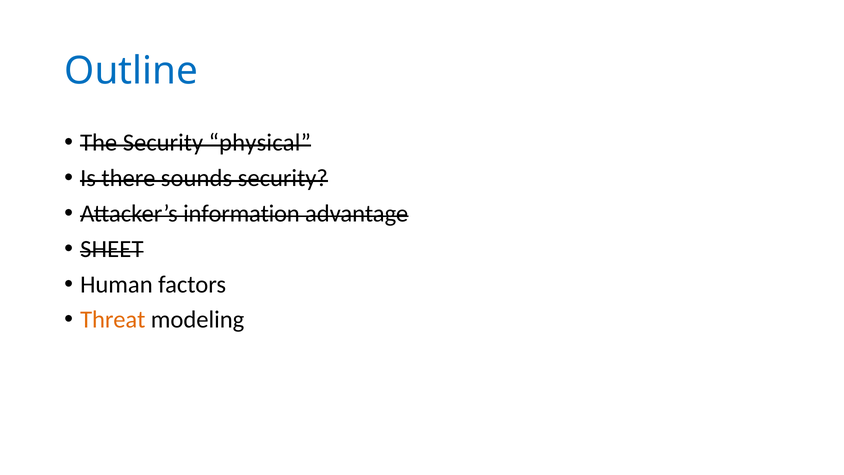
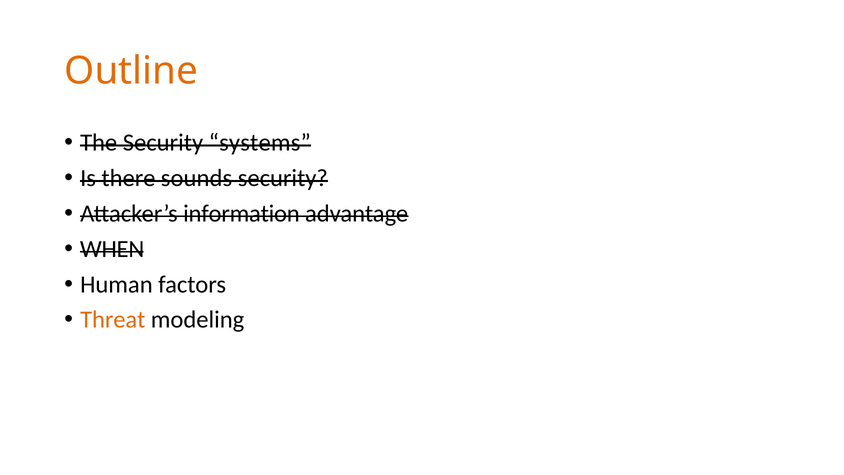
Outline colour: blue -> orange (131, 71)
physical: physical -> systems (260, 143)
SHEET: SHEET -> WHEN (112, 249)
